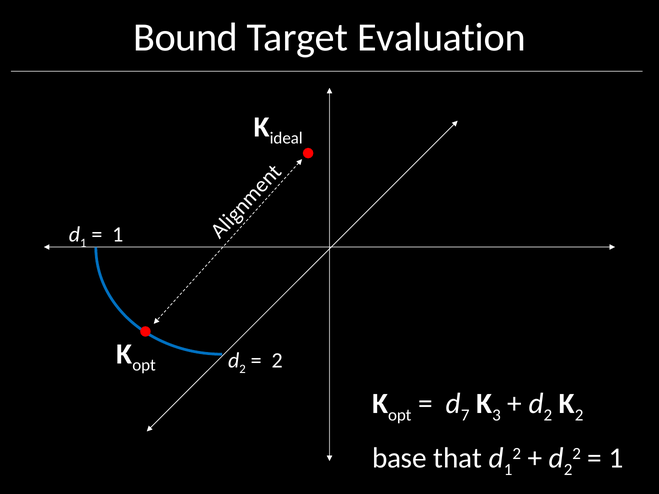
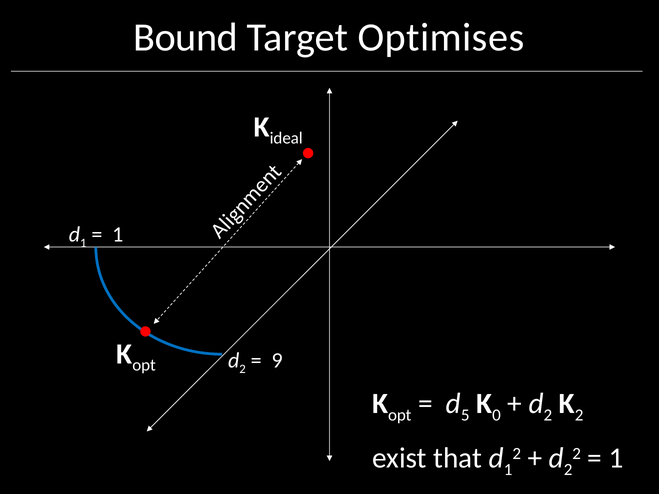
Evaluation: Evaluation -> Optimises (441, 38)
2: 2 -> 9 (277, 361)
7: 7 -> 5 (465, 415)
3: 3 -> 0 (496, 415)
base: base -> exist (399, 458)
